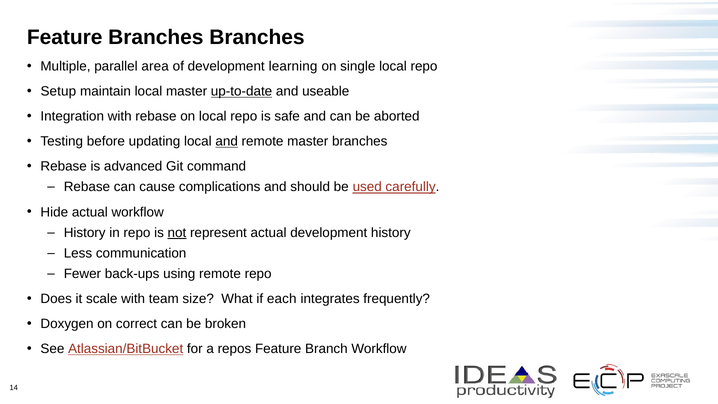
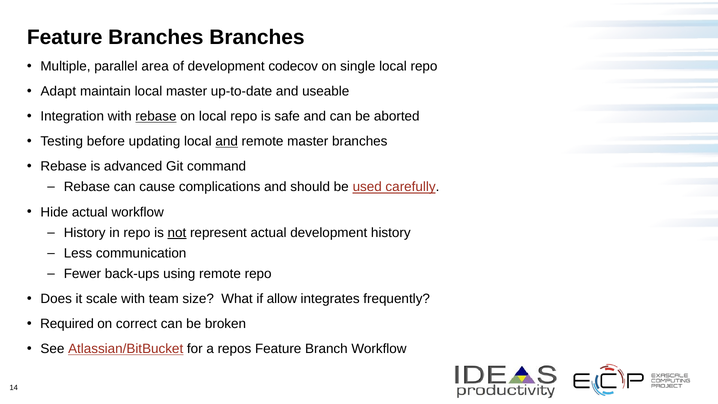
learning: learning -> codecov (293, 66)
Setup: Setup -> Adapt (58, 91)
up-to-date underline: present -> none (242, 91)
rebase underline: none -> present (156, 116)
each: each -> allow (282, 299)
Doxygen: Doxygen -> Required (67, 324)
